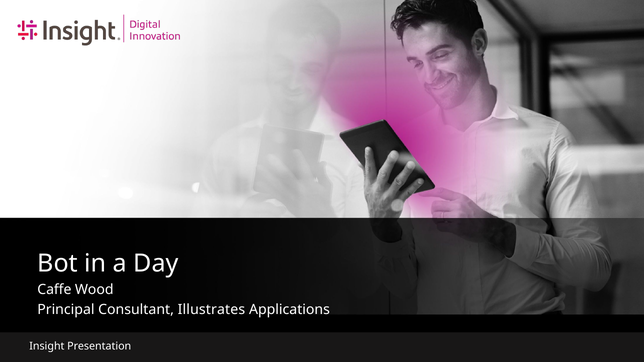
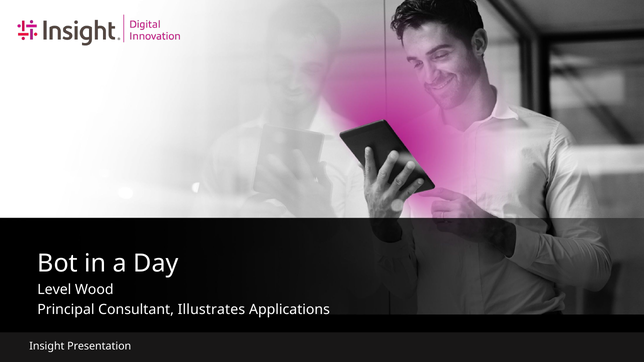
Caffe: Caffe -> Level (54, 290)
